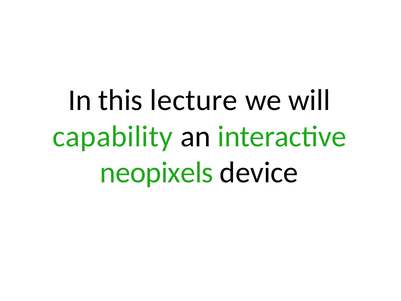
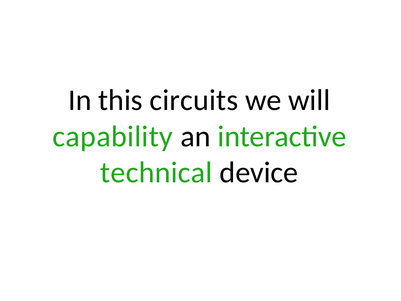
lecture: lecture -> circuits (194, 100)
neopixels: neopixels -> technical (156, 172)
